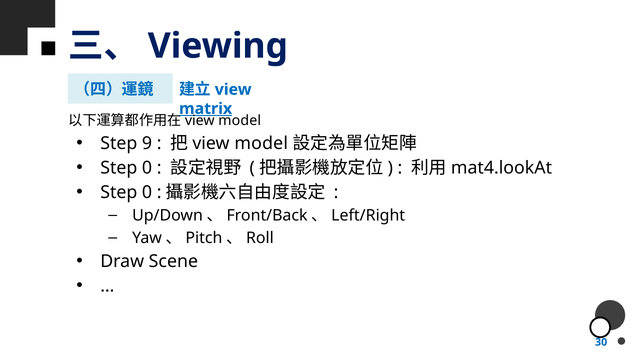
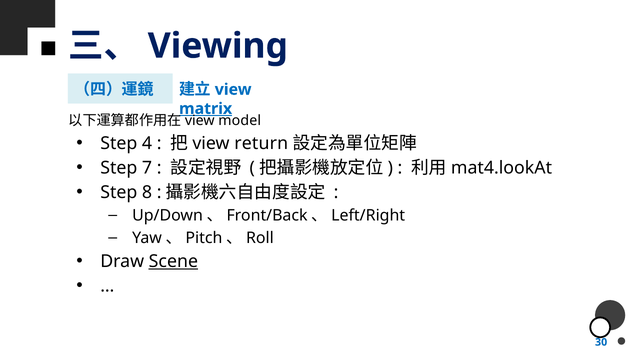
9: 9 -> 4 (147, 143)
model: model -> return (261, 143)
0: 0 -> 7 (147, 168)
0: 0 -> 8 (147, 192)
Scene underline: none -> present (173, 261)
